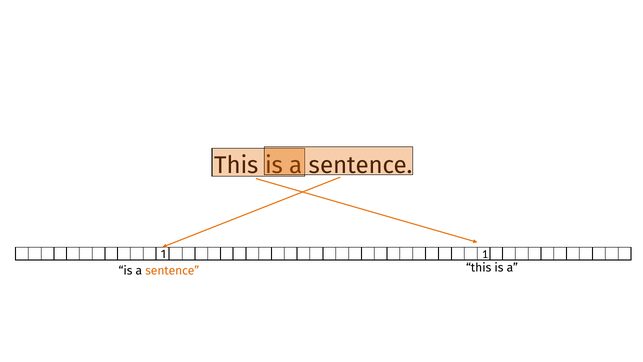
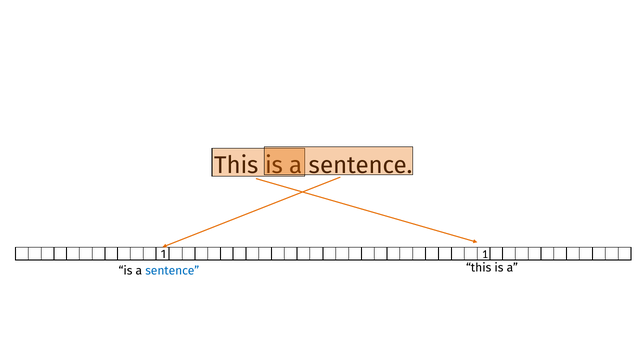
sentence colour: orange -> blue (172, 270)
